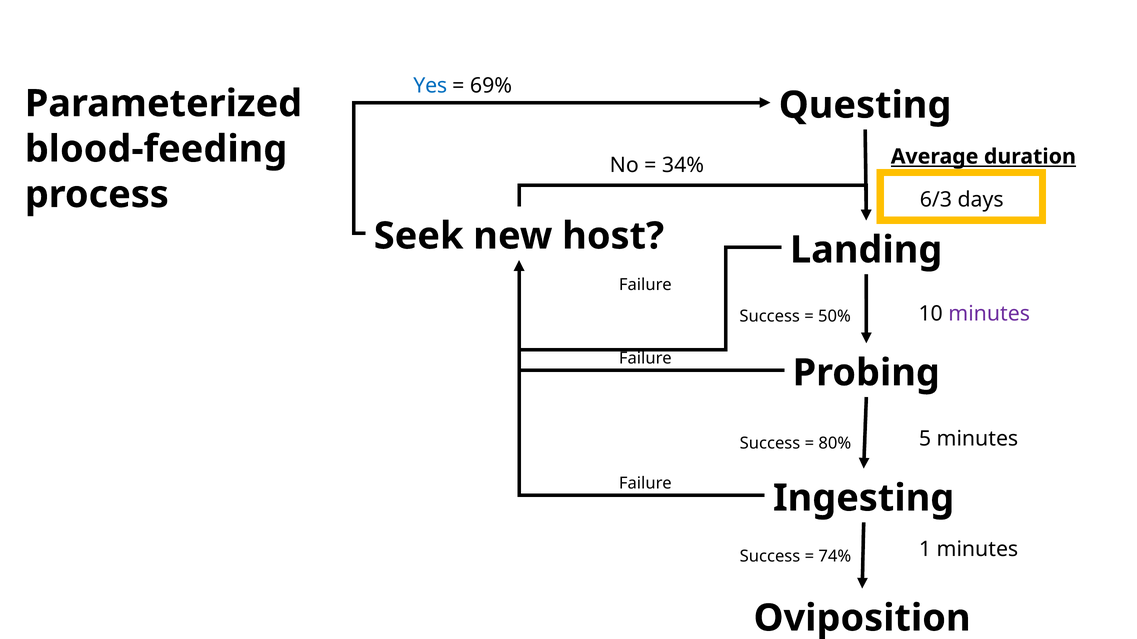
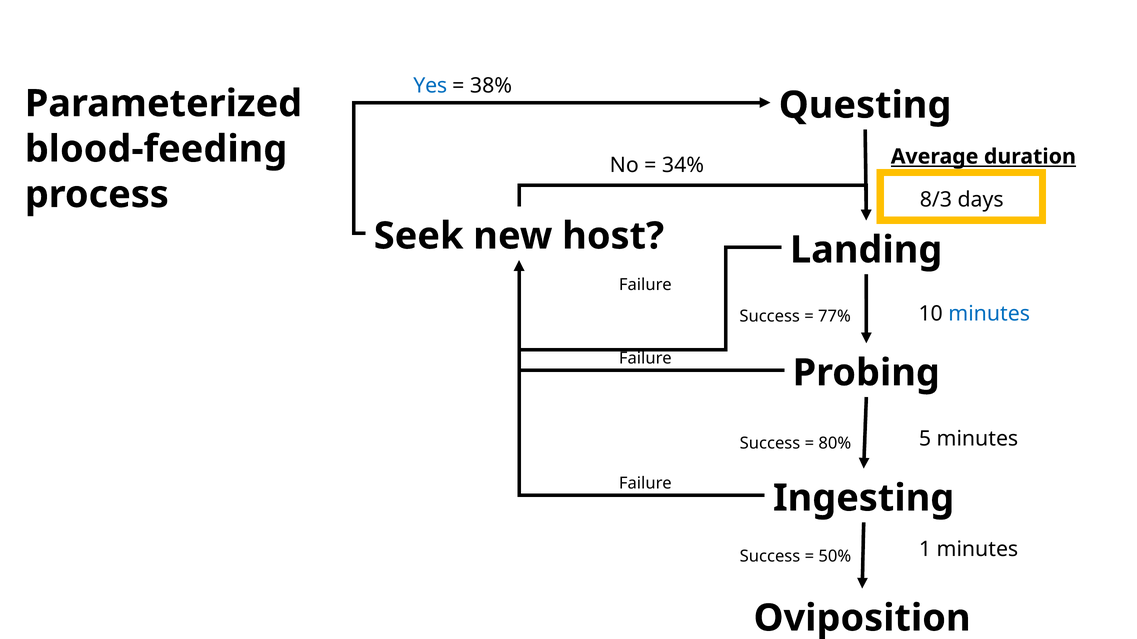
69%: 69% -> 38% (491, 86)
6/3: 6/3 -> 8/3 (936, 200)
minutes colour: purple -> blue (989, 314)
50%: 50% -> 77% (834, 316)
74%: 74% -> 50% (835, 557)
